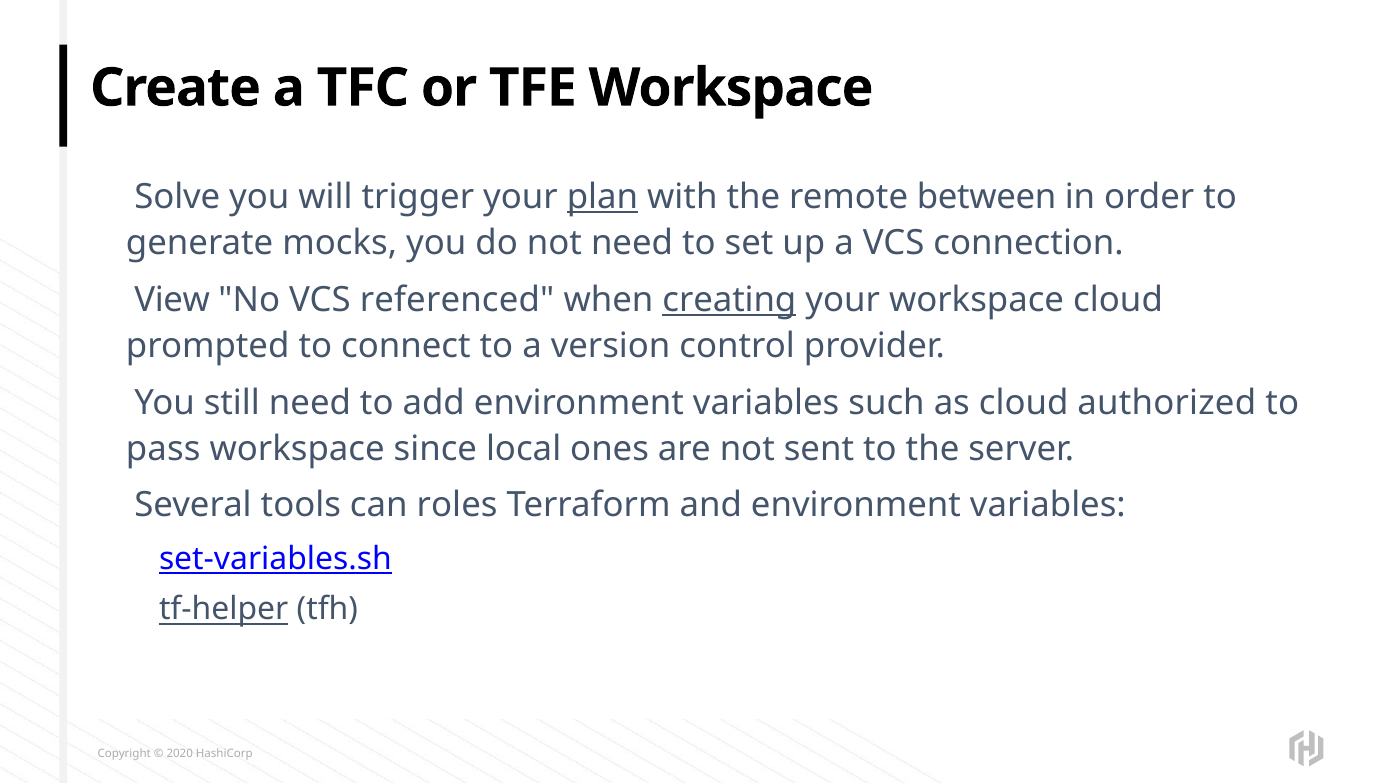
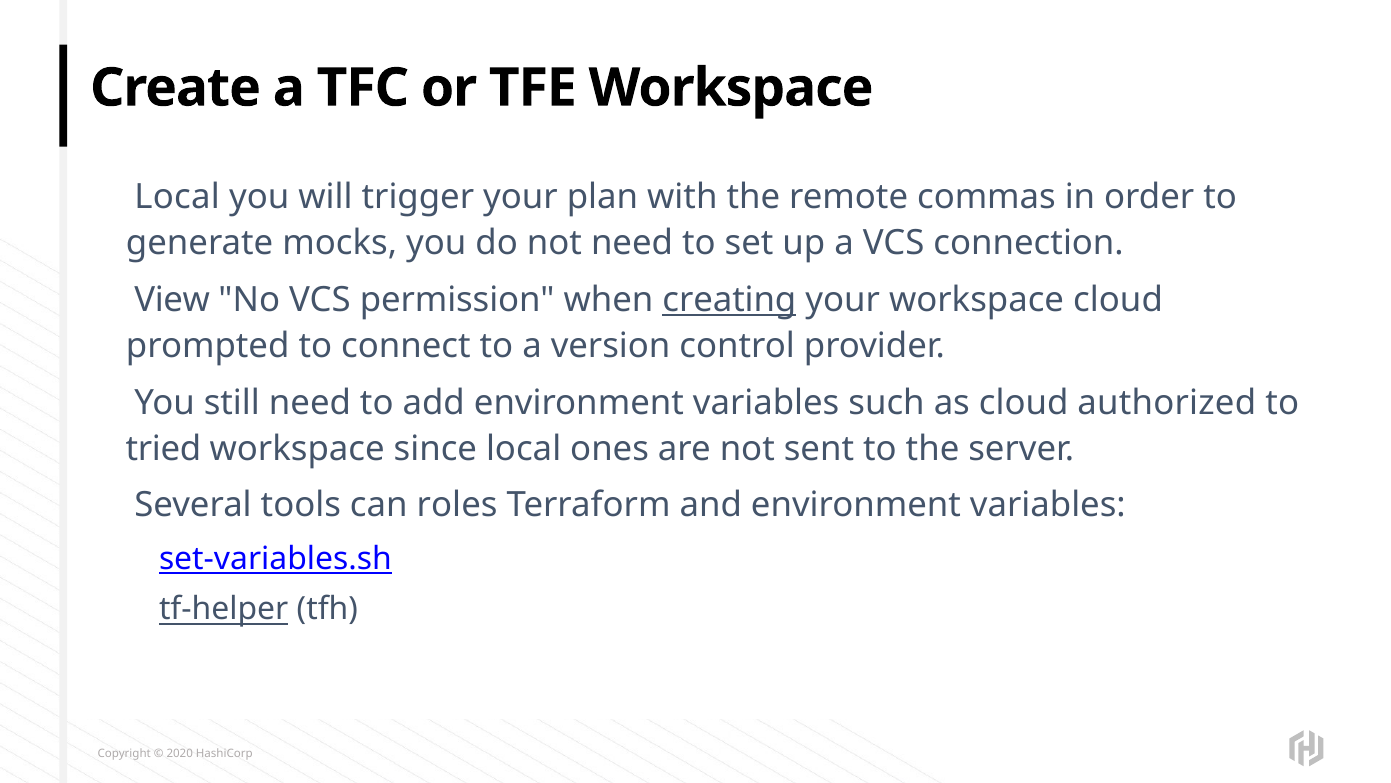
Solve: Solve -> Local (177, 197)
plan underline: present -> none (603, 197)
between: between -> commas (986, 197)
referenced: referenced -> permission (457, 300)
pass: pass -> tried (163, 448)
